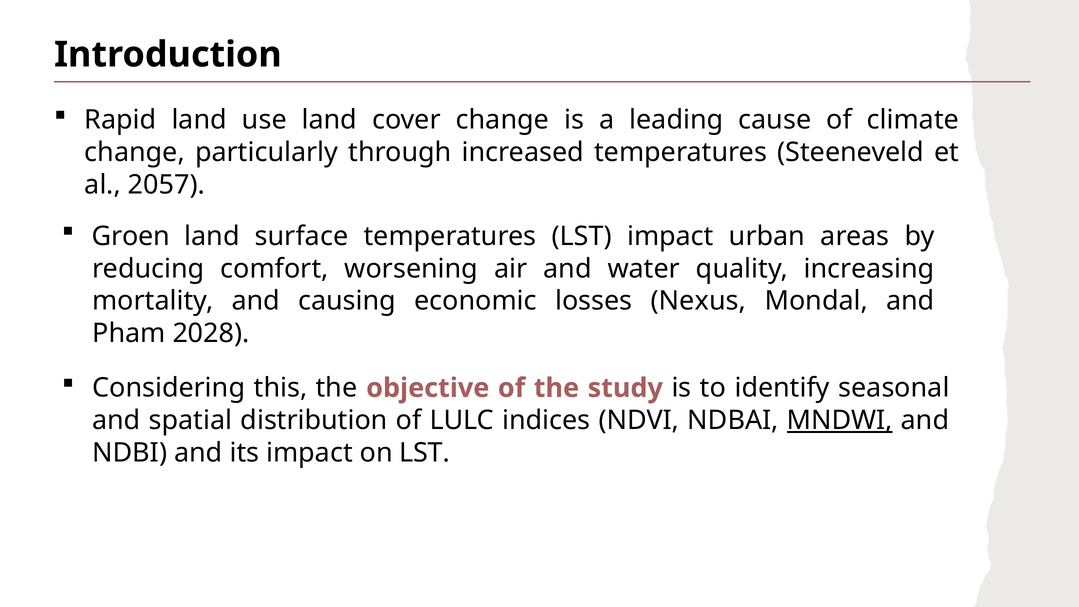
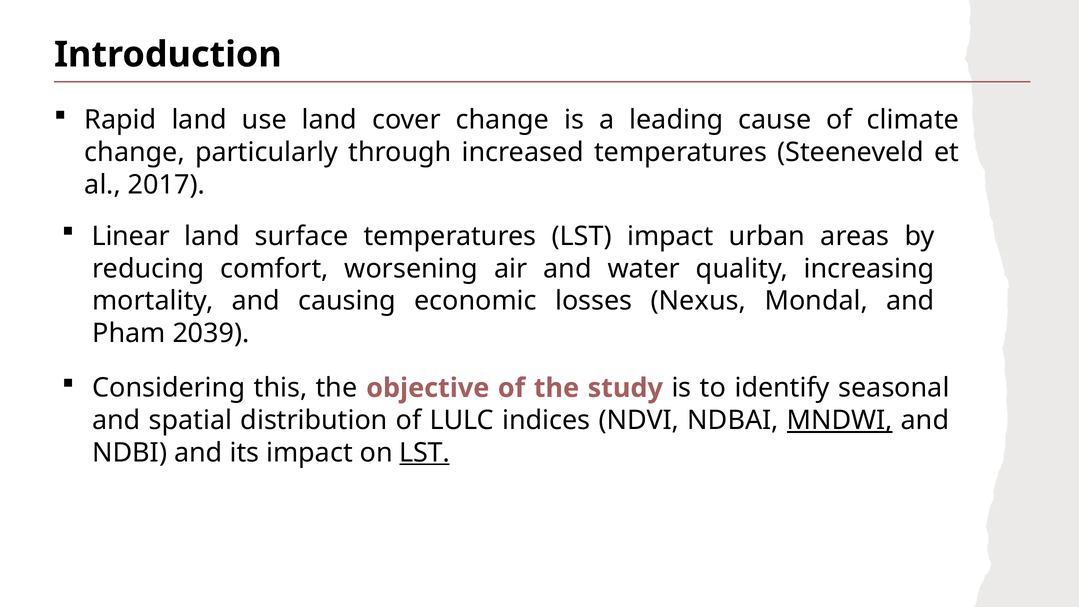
2057: 2057 -> 2017 (166, 185)
Groen: Groen -> Linear (131, 236)
2028: 2028 -> 2039 (211, 333)
LST underline: none -> present (425, 453)
